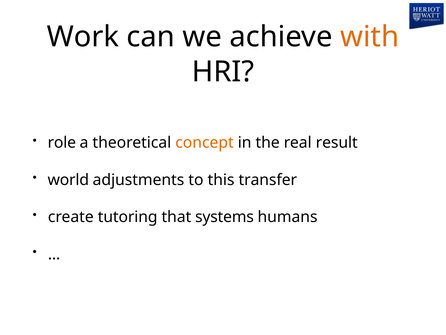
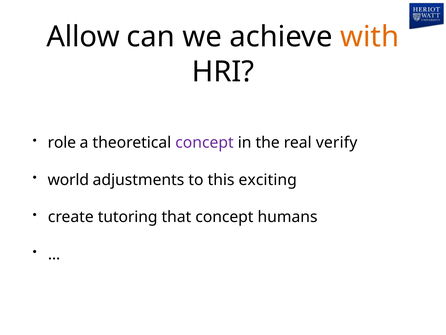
Work: Work -> Allow (83, 37)
concept colour: orange -> purple (204, 143)
result: result -> verify (337, 143)
transfer: transfer -> exciting (268, 180)
that systems: systems -> concept (224, 217)
